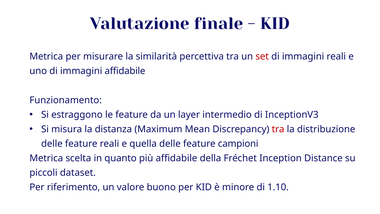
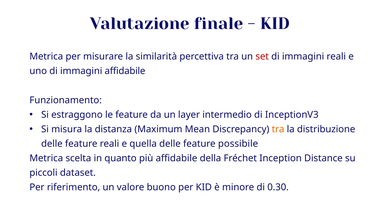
tra colour: red -> orange (278, 129)
campioni: campioni -> possibile (238, 144)
1.10: 1.10 -> 0.30 (278, 187)
